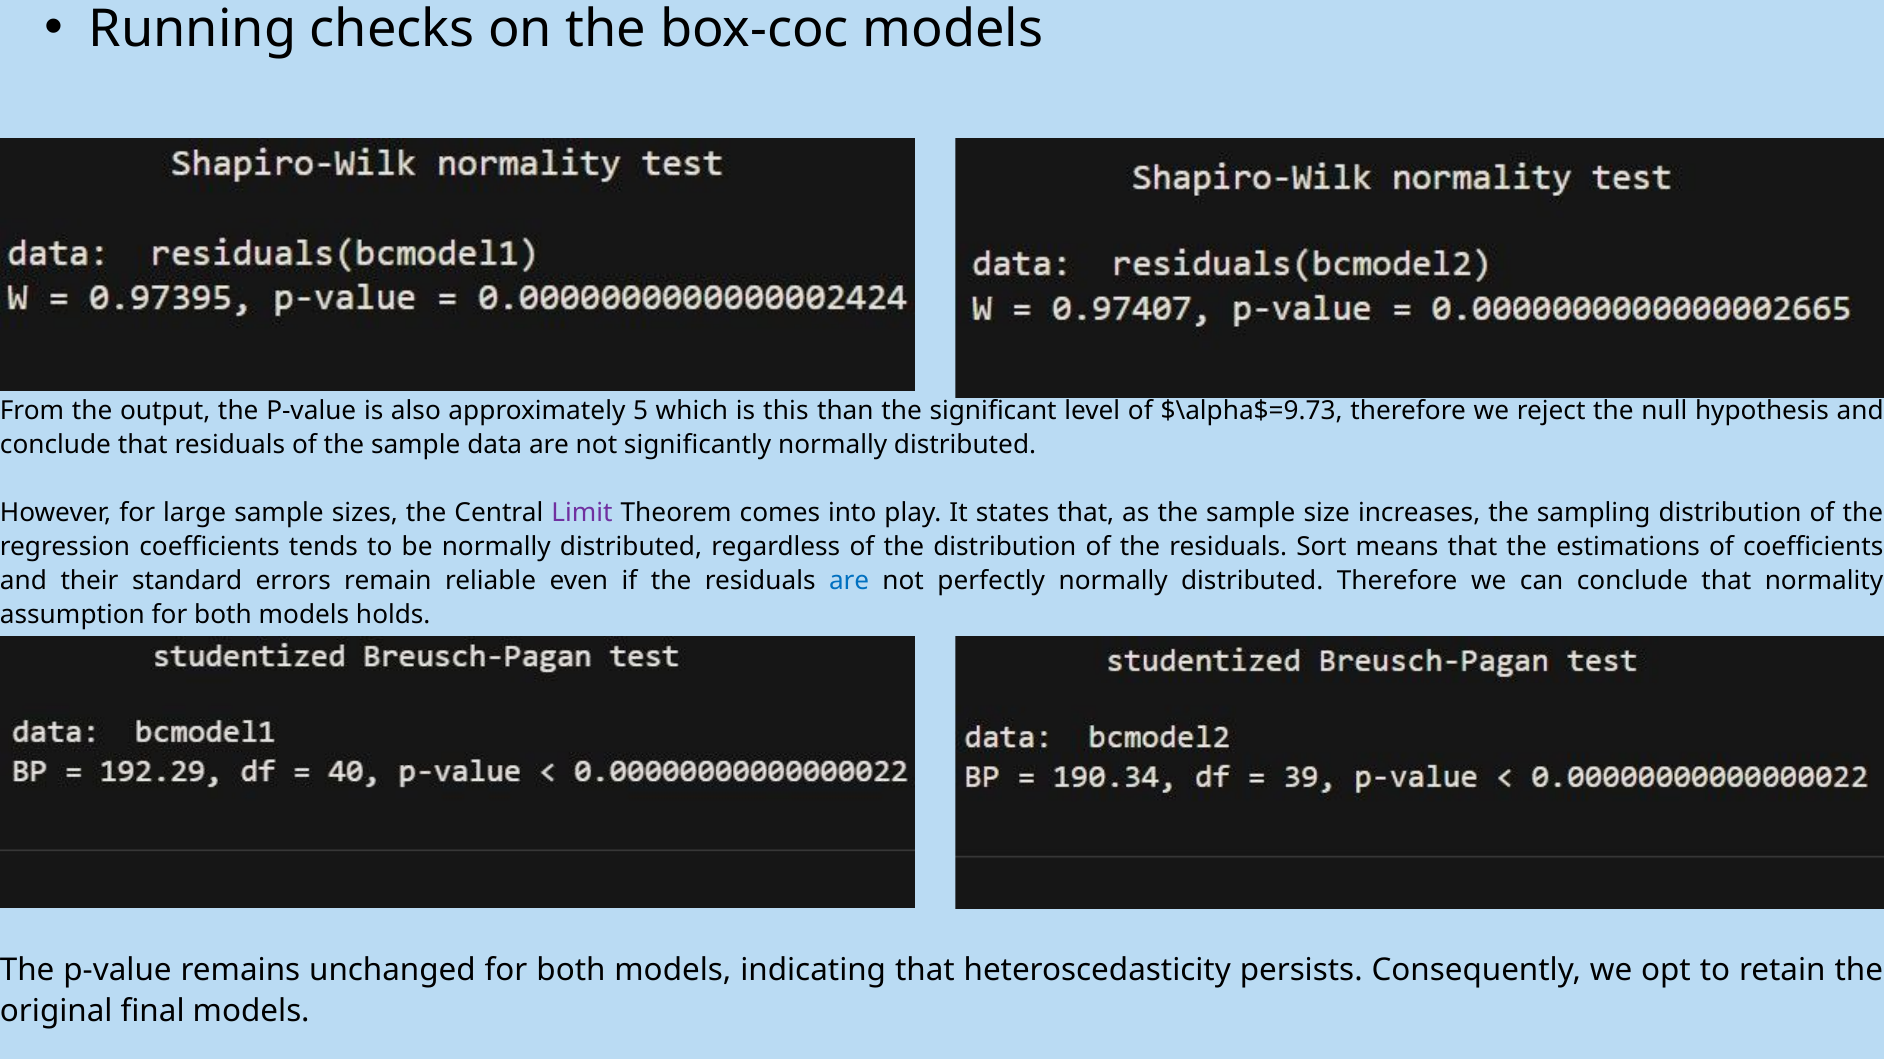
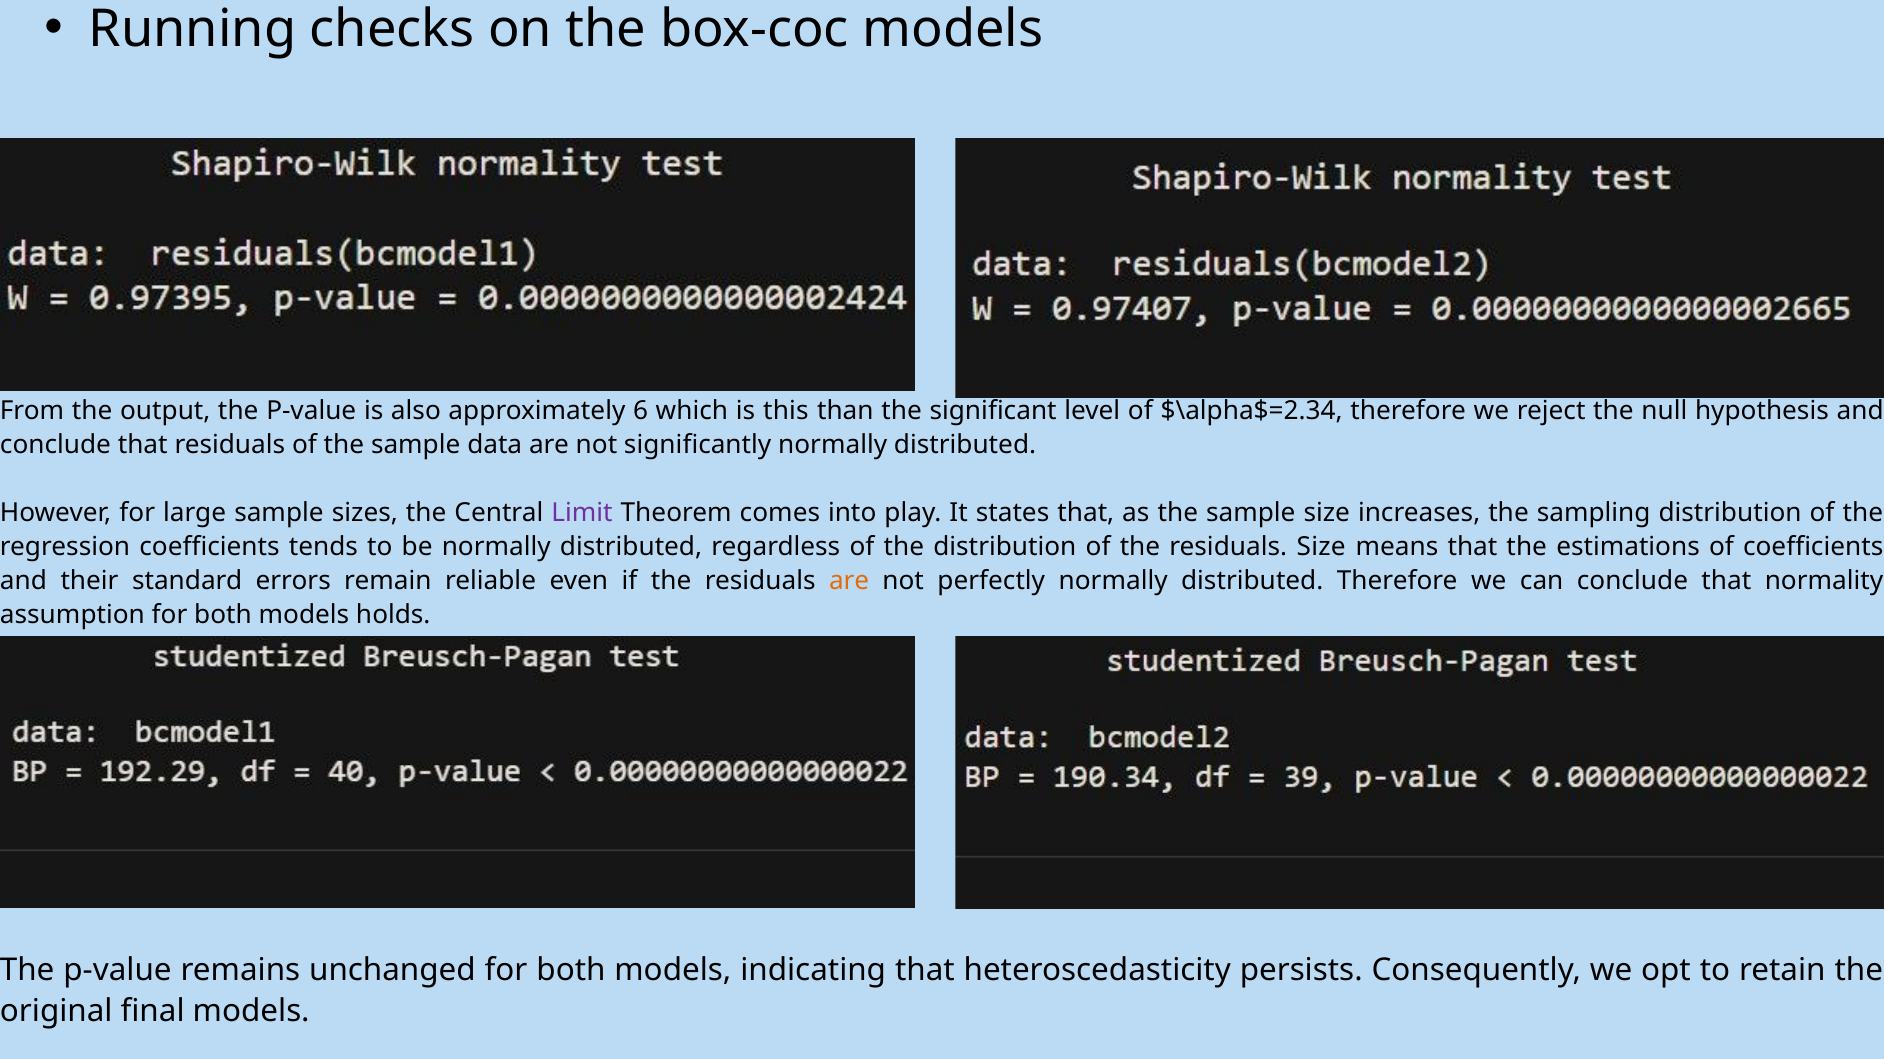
5: 5 -> 6 (640, 411)
$\alpha$=9.73: $\alpha$=9.73 -> $\alpha$=2.34 (1252, 411)
residuals Sort: Sort -> Size (1321, 547)
are colour: blue -> orange (849, 581)
